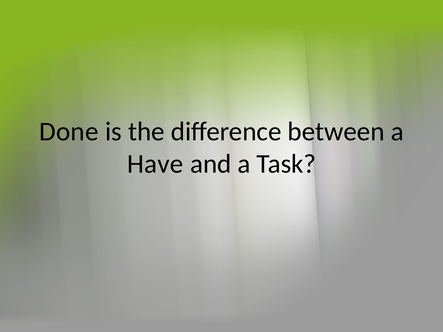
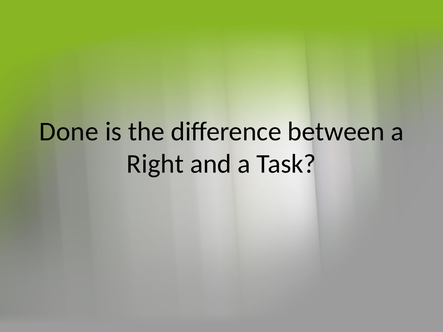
Have: Have -> Right (155, 164)
